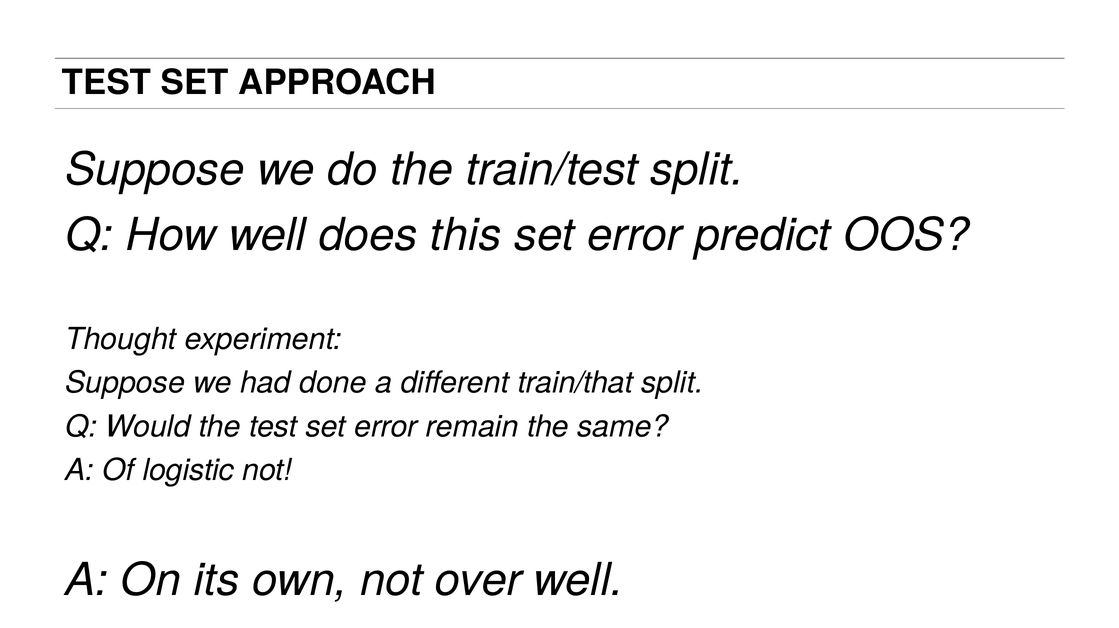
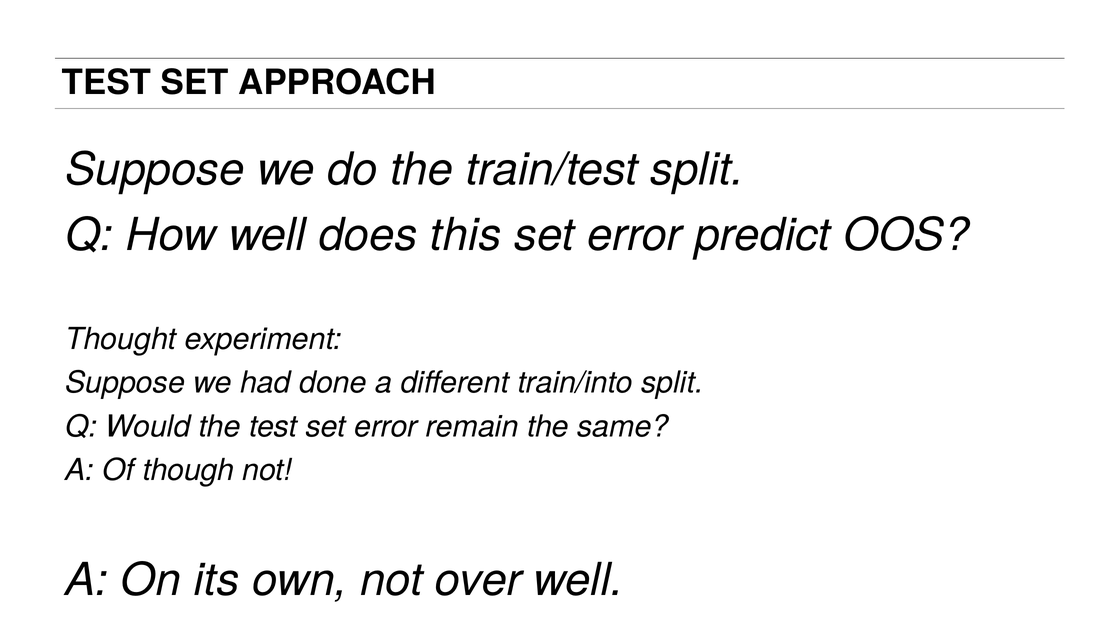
train/that: train/that -> train/into (575, 383)
logistic: logistic -> though (188, 471)
